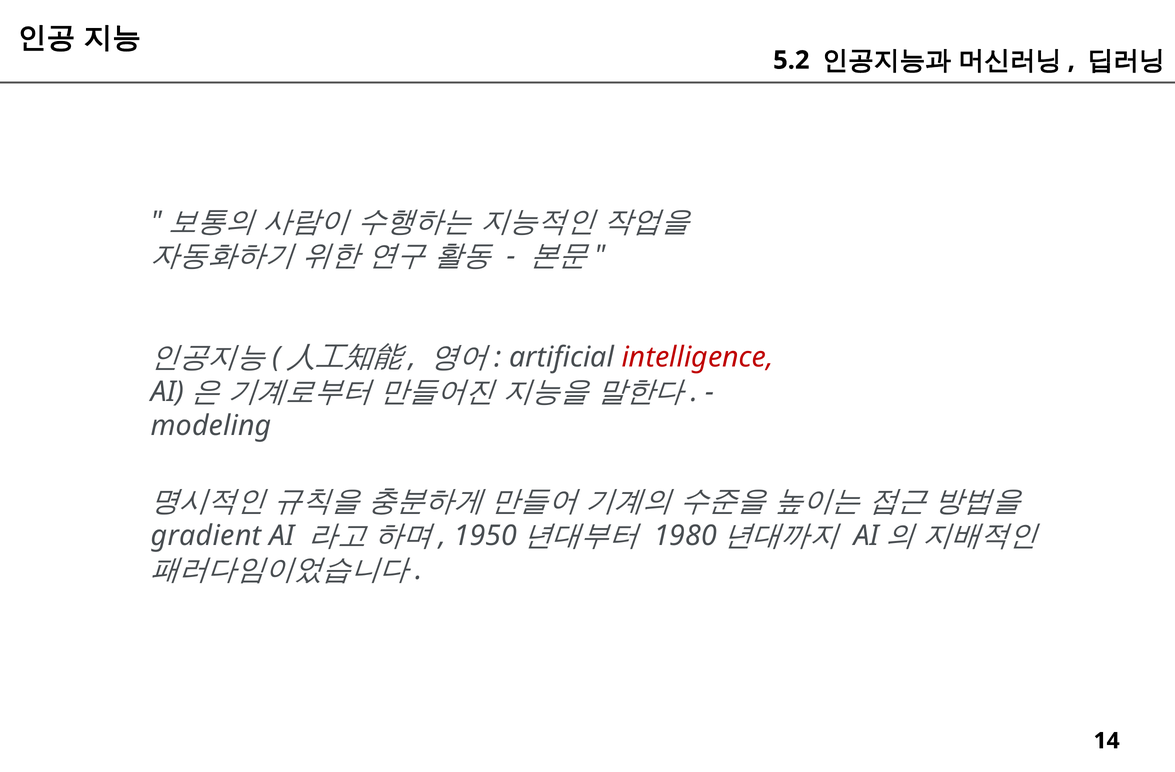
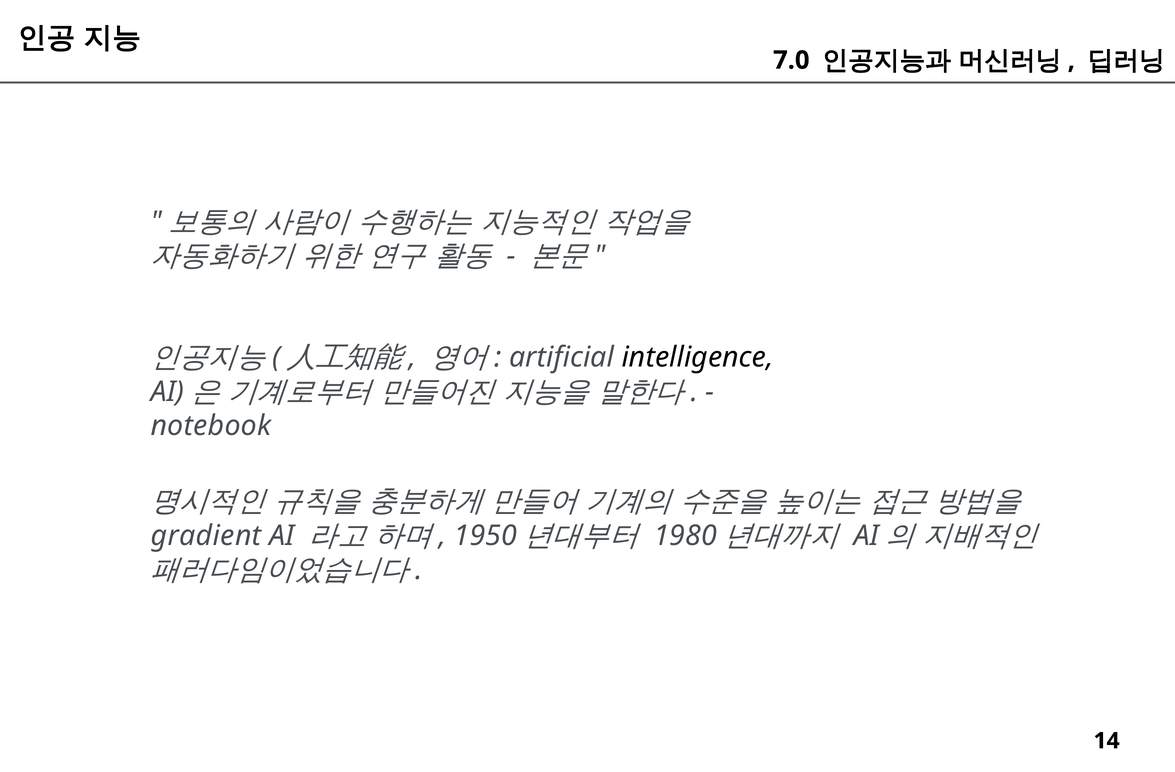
5.2: 5.2 -> 7.0 (791, 60)
intelligence colour: red -> black (698, 357)
modeling: modeling -> notebook (211, 426)
